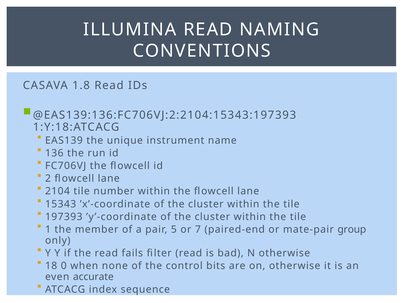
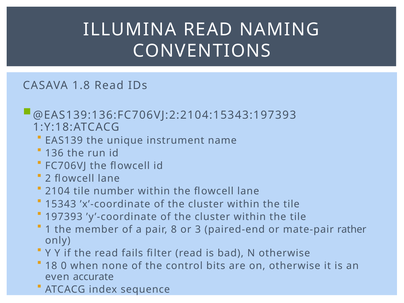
5: 5 -> 8 (174, 229)
7: 7 -> 3 (198, 229)
group: group -> rather (352, 229)
